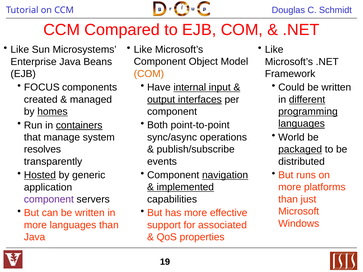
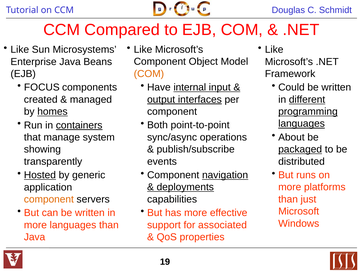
World: World -> About (291, 137)
resolves: resolves -> showing (42, 150)
implemented: implemented -> deployments (185, 187)
component colour: purple -> orange (49, 199)
